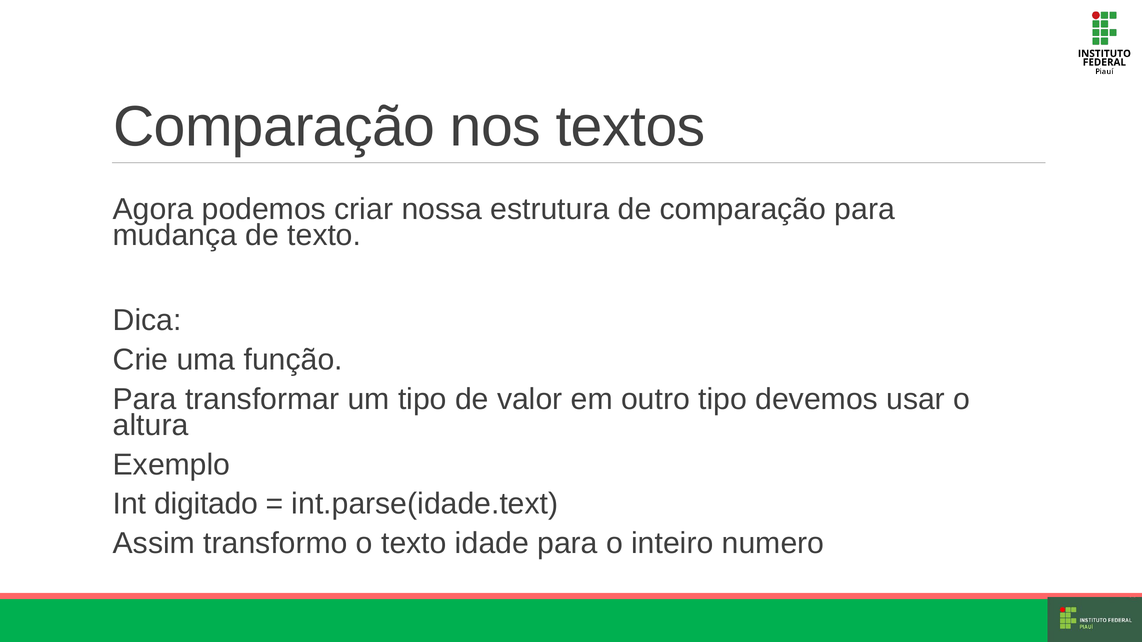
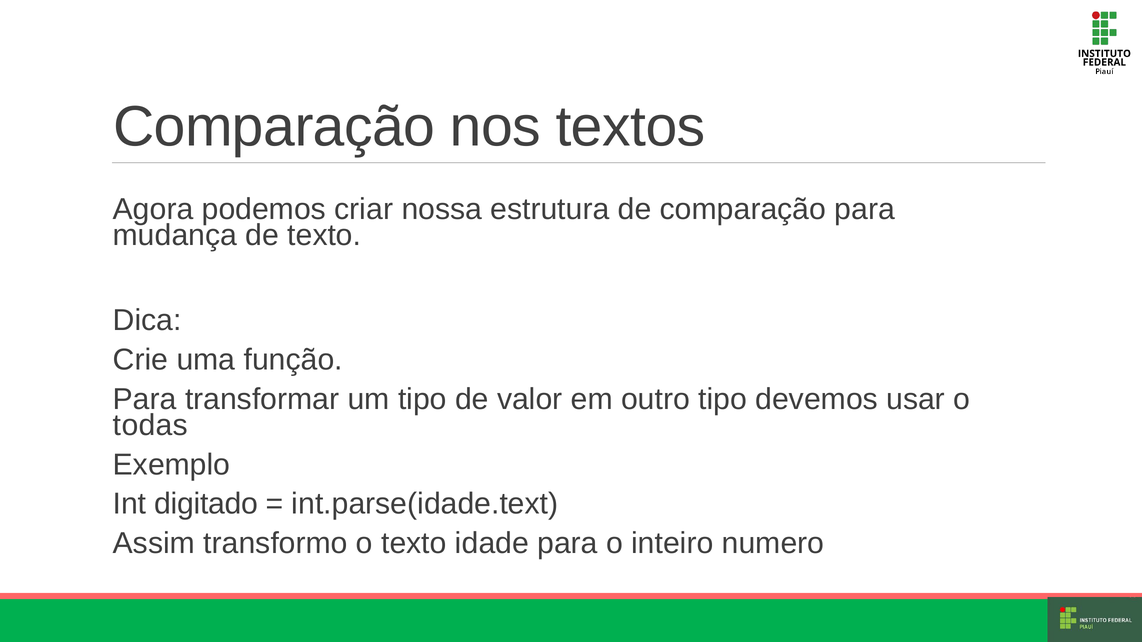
altura: altura -> todas (150, 426)
